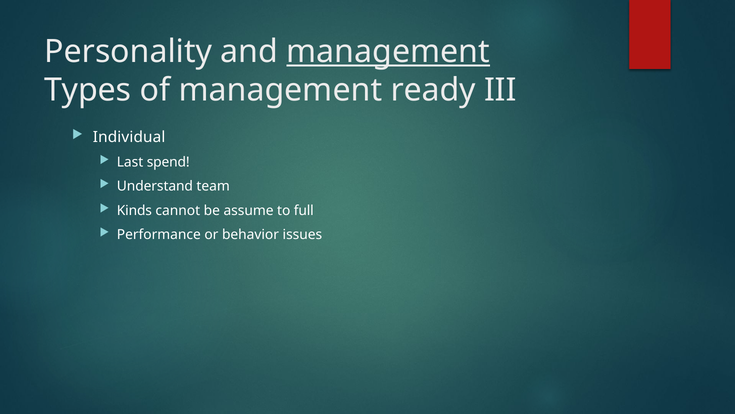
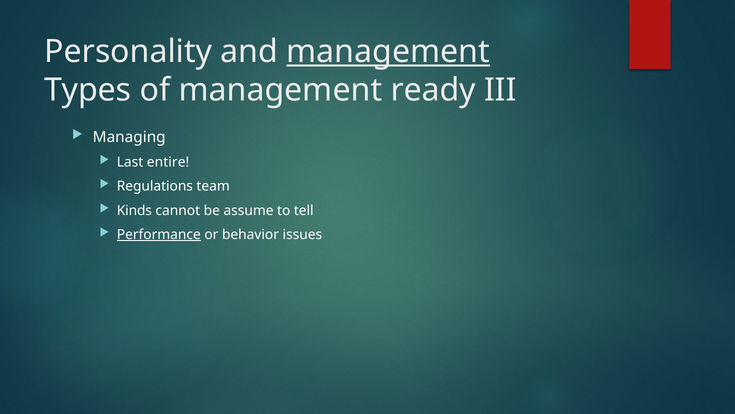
Individual: Individual -> Managing (129, 137)
spend: spend -> entire (168, 162)
Understand: Understand -> Regulations (155, 186)
full: full -> tell (304, 210)
Performance underline: none -> present (159, 234)
